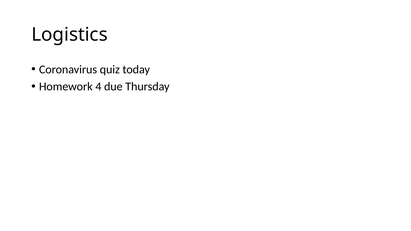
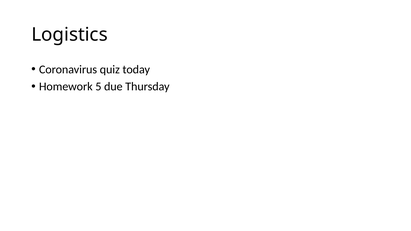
4: 4 -> 5 (98, 87)
